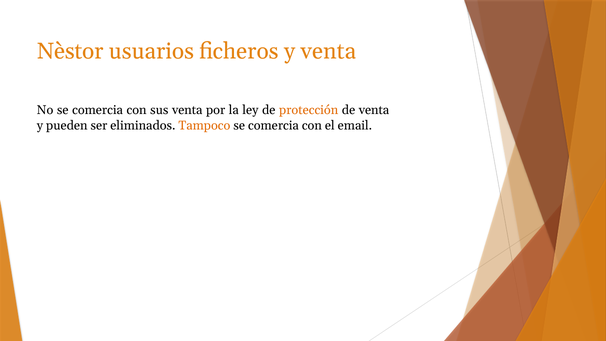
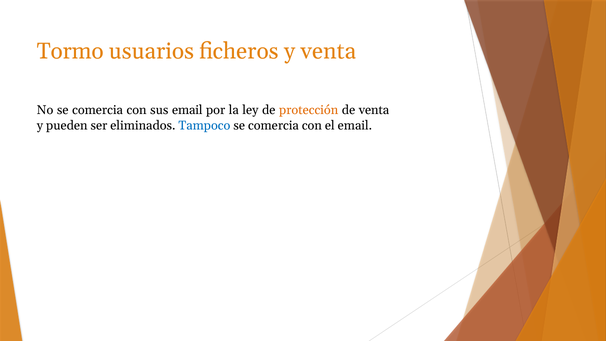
Nèstor: Nèstor -> Tormo (70, 51)
sus venta: venta -> email (187, 110)
Tampoco colour: orange -> blue (204, 125)
